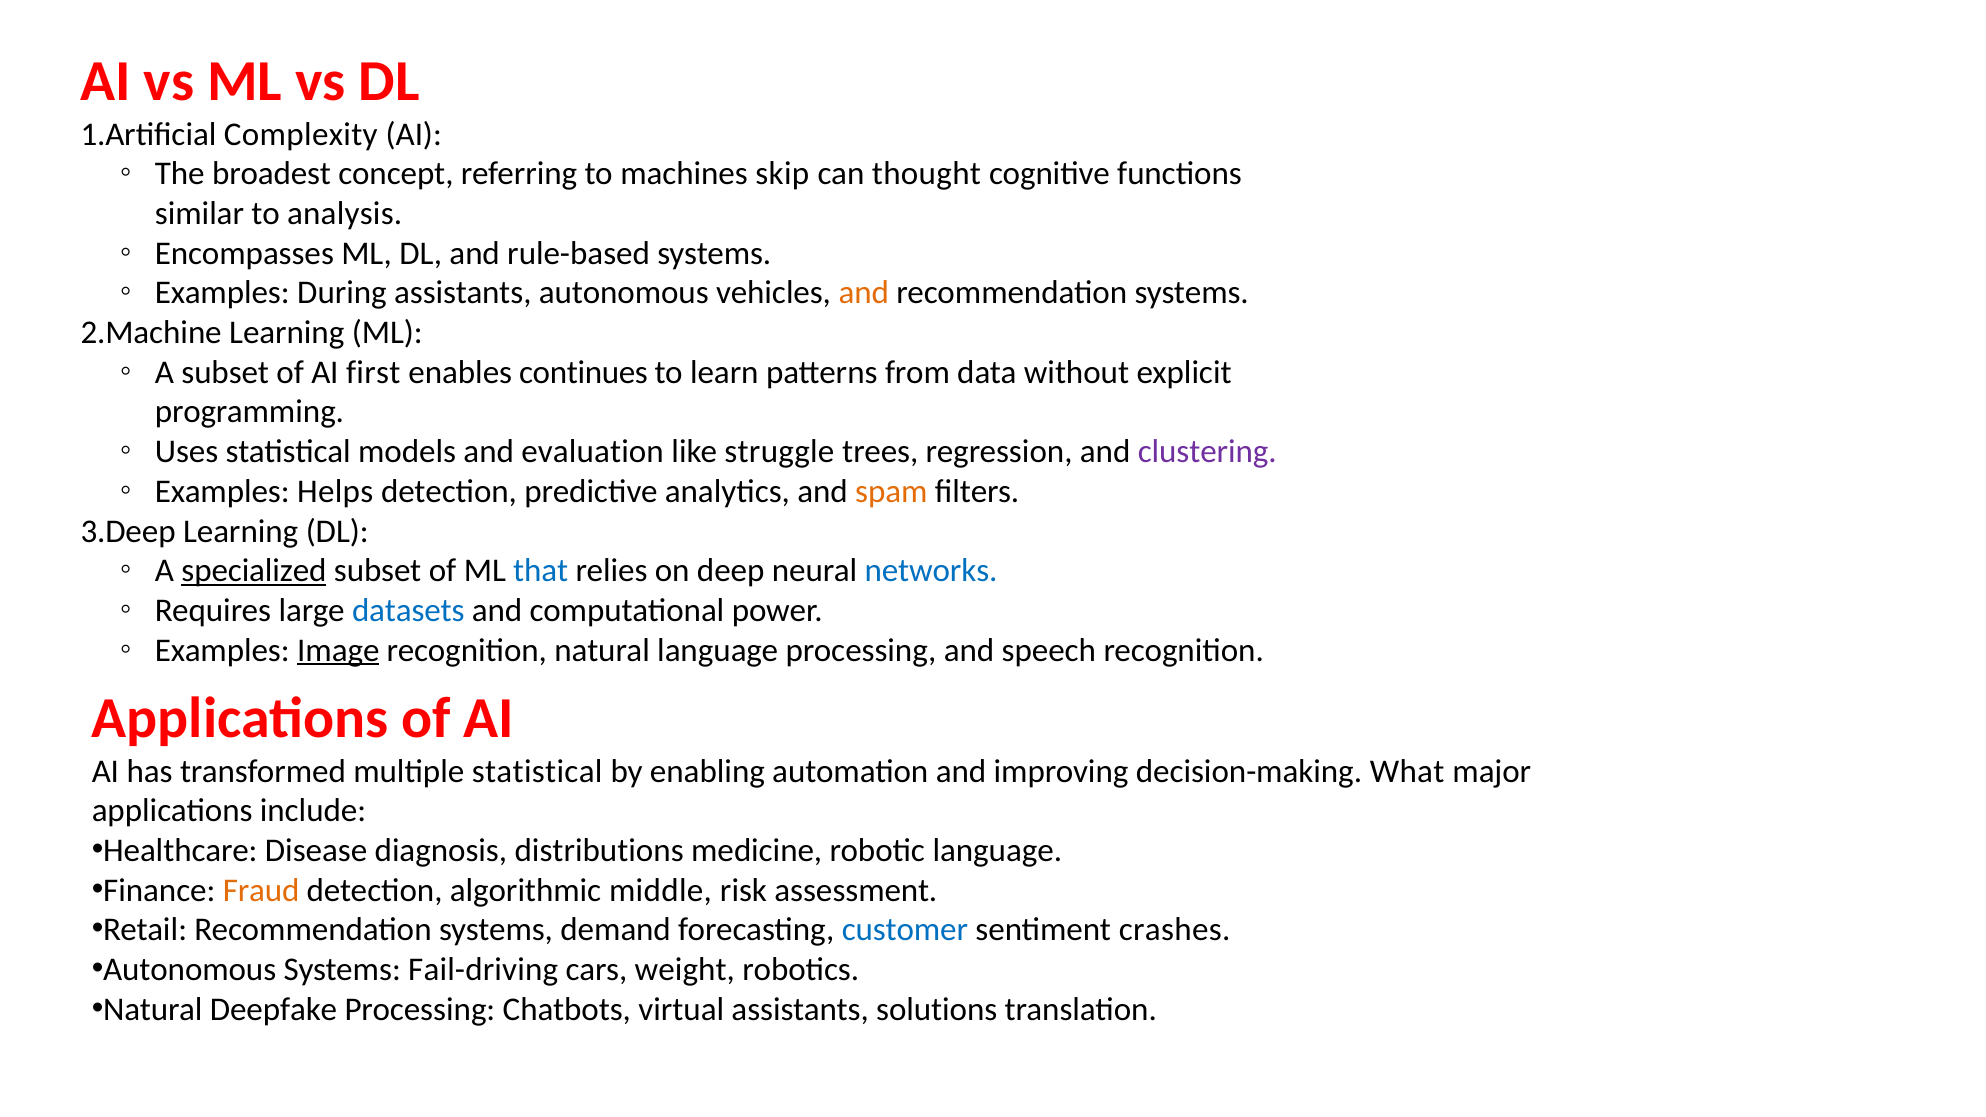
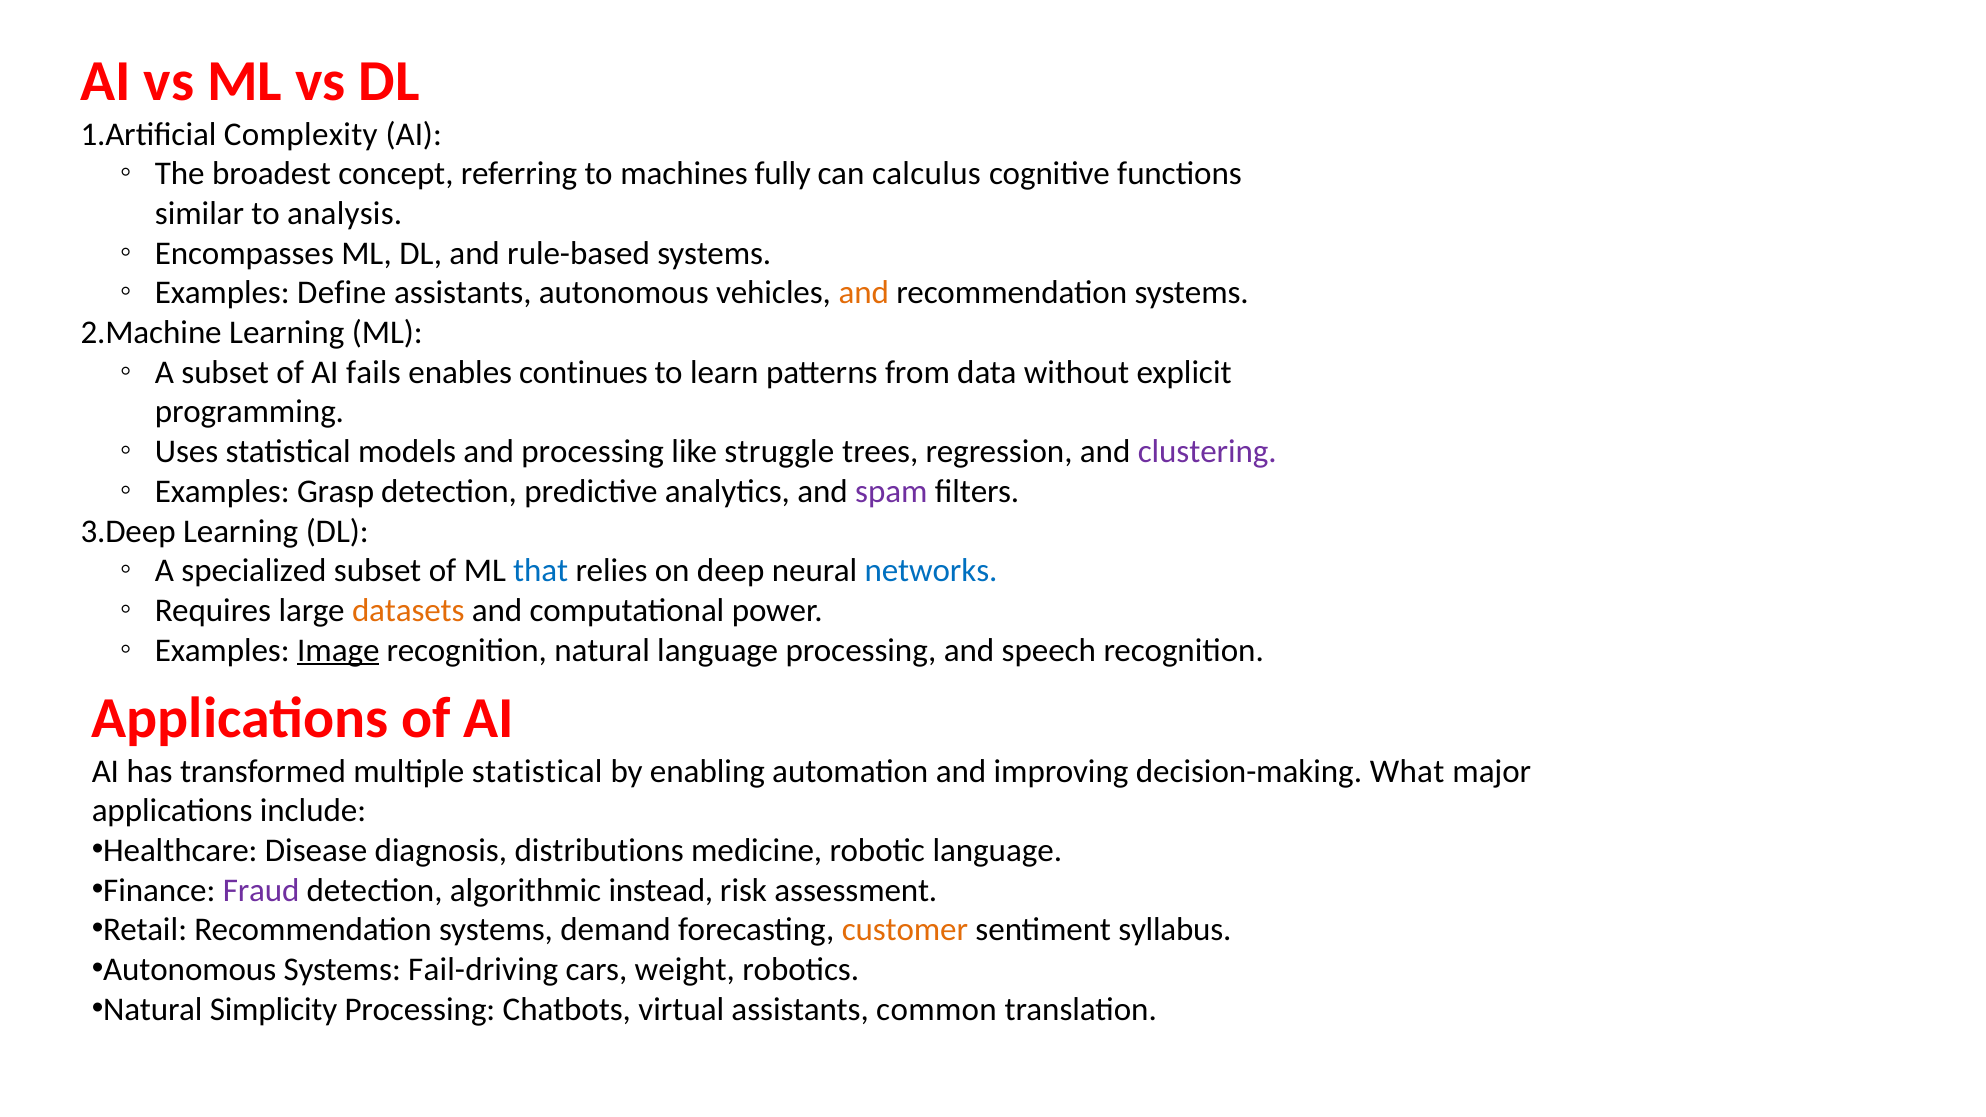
skip: skip -> fully (783, 174)
thought: thought -> calculus (926, 174)
During: During -> Define (342, 293)
first: first -> fails (373, 372)
and evaluation: evaluation -> processing (593, 452)
Helps: Helps -> Grasp (336, 492)
spam colour: orange -> purple (891, 492)
specialized underline: present -> none (254, 571)
datasets colour: blue -> orange (408, 611)
Fraud colour: orange -> purple (261, 890)
middle: middle -> instead (661, 890)
customer colour: blue -> orange (905, 930)
crashes: crashes -> syllabus (1175, 930)
Deepfake: Deepfake -> Simplicity (274, 1010)
solutions: solutions -> common (937, 1010)
